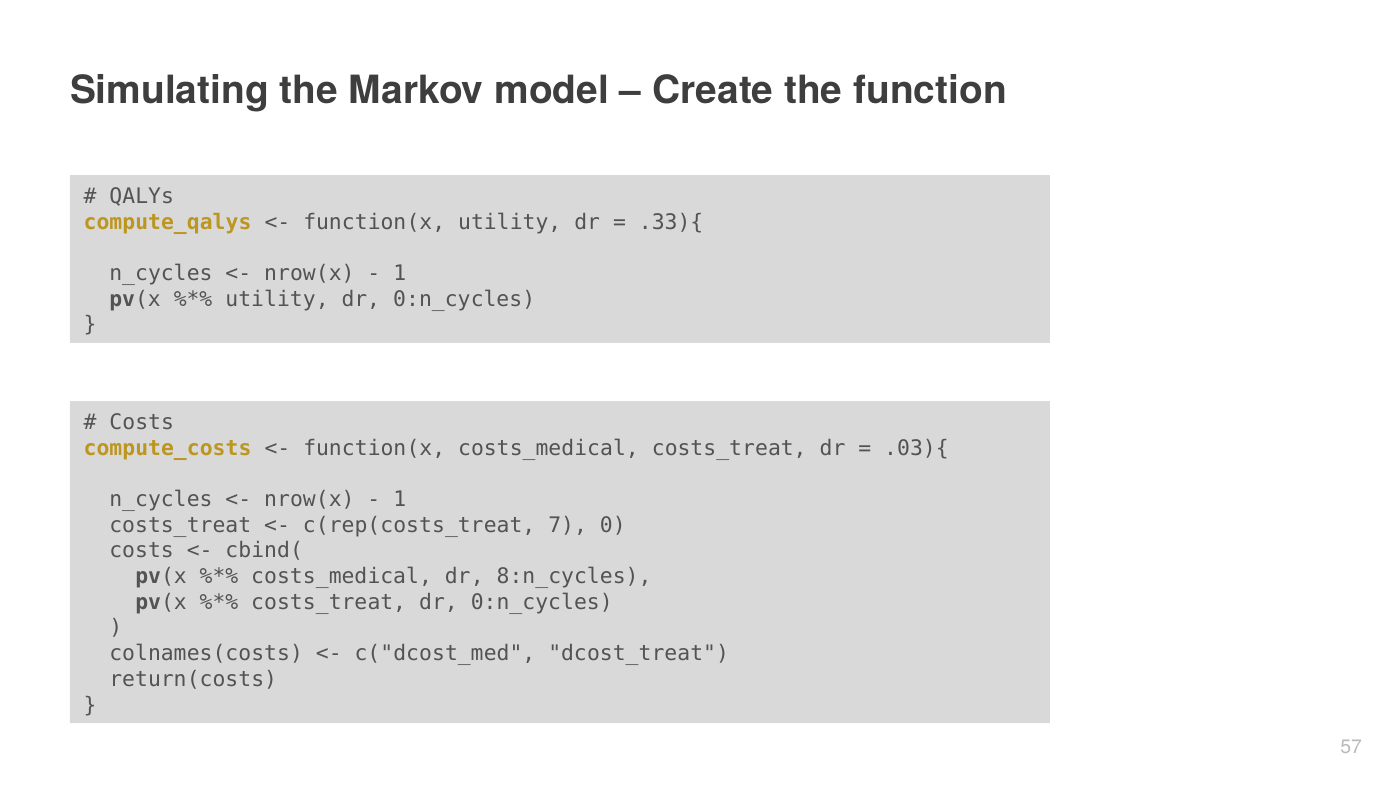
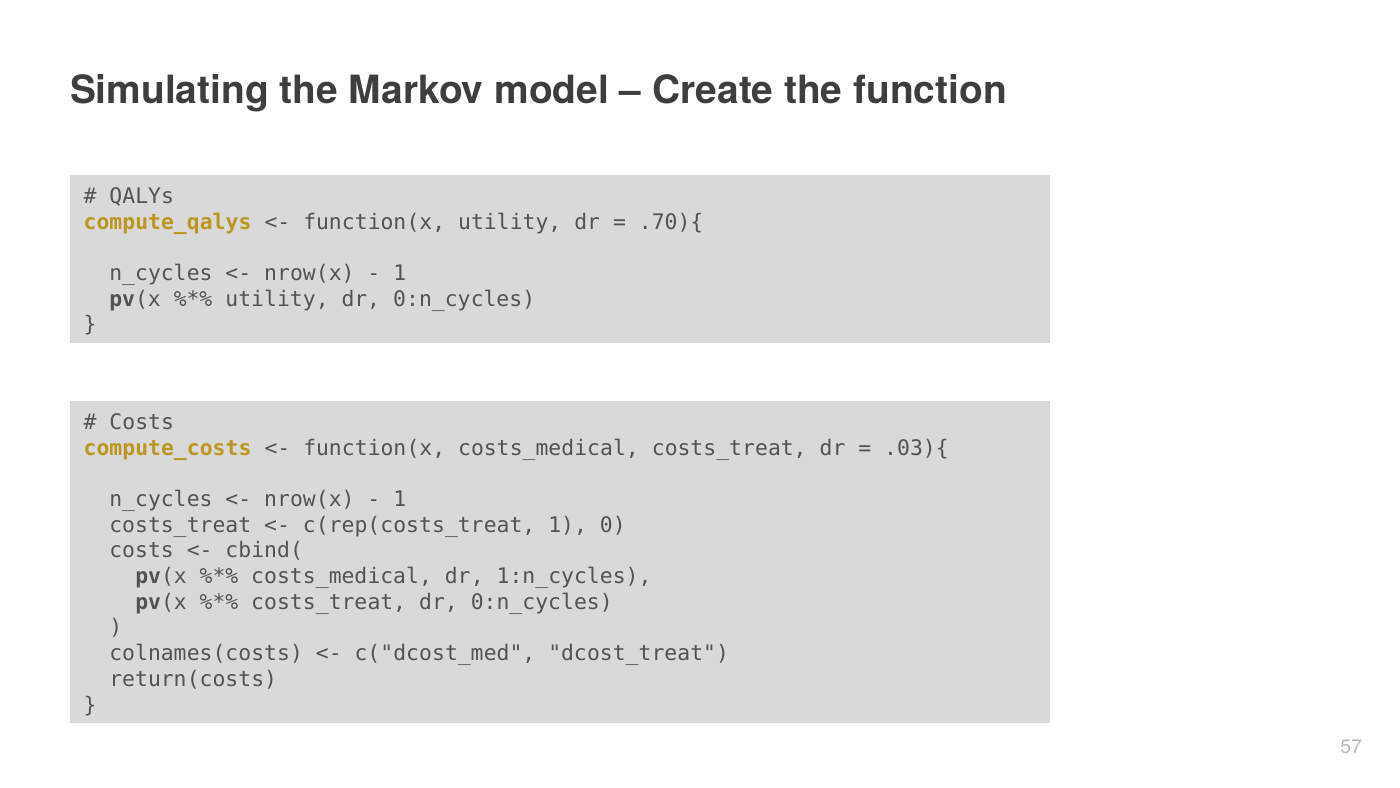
.33){: .33){ -> .70){ (671, 222)
c(rep(costs_treat 7: 7 -> 1 (568, 525)
8:n_cycles: 8:n_cycles -> 1:n_cycles (574, 576)
